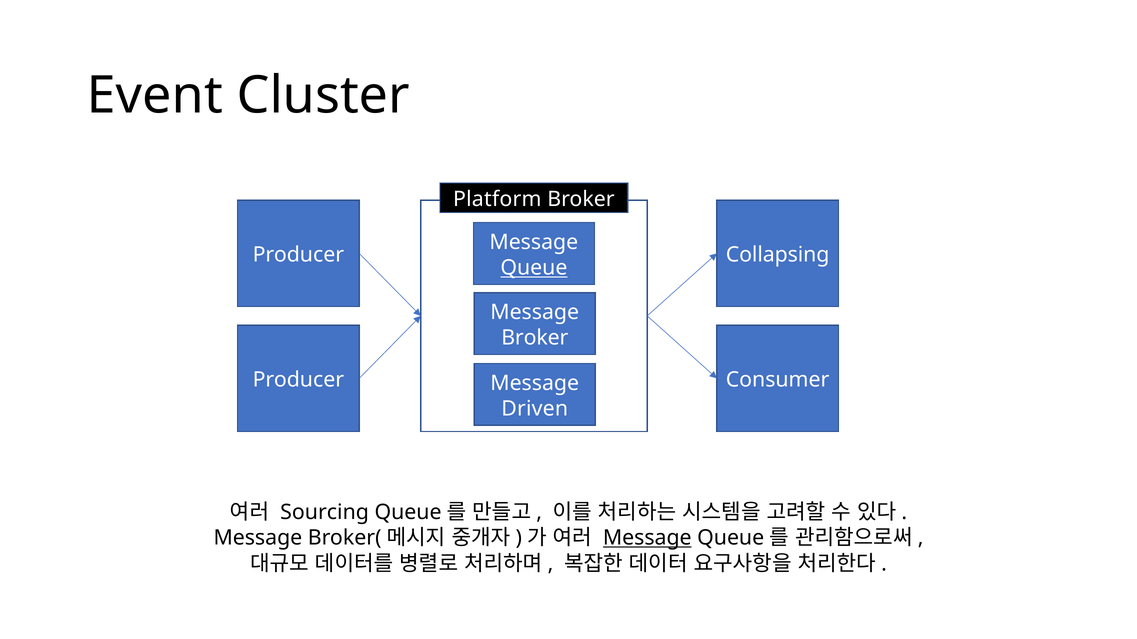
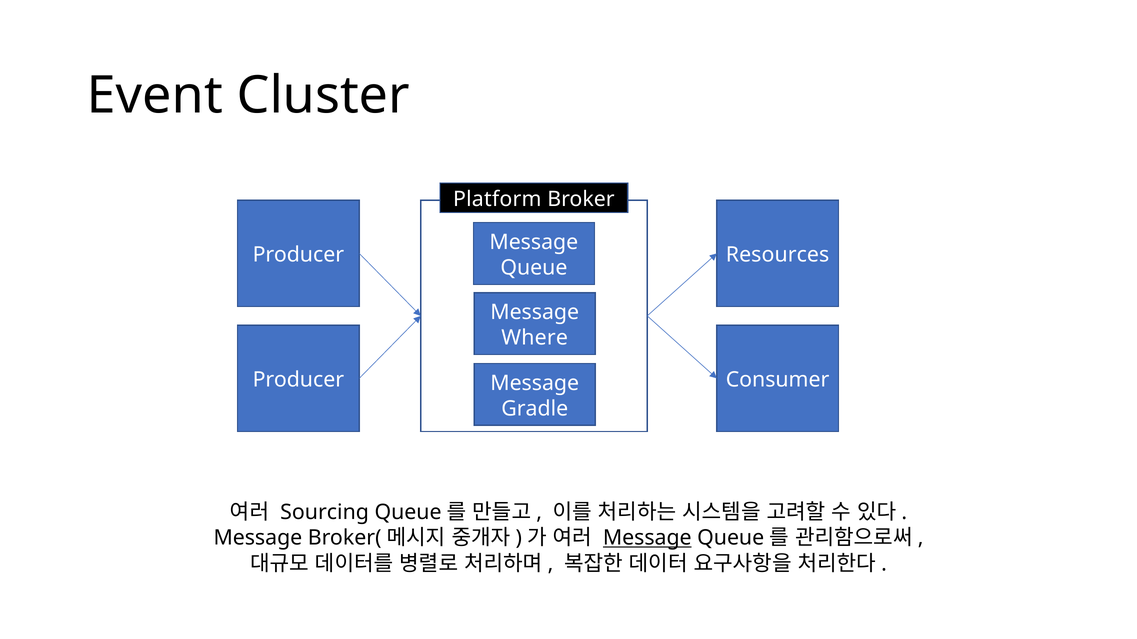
Collapsing: Collapsing -> Resources (778, 255)
Queue underline: present -> none (534, 268)
Broker: Broker -> Where (535, 338)
Driven: Driven -> Gradle (535, 409)
